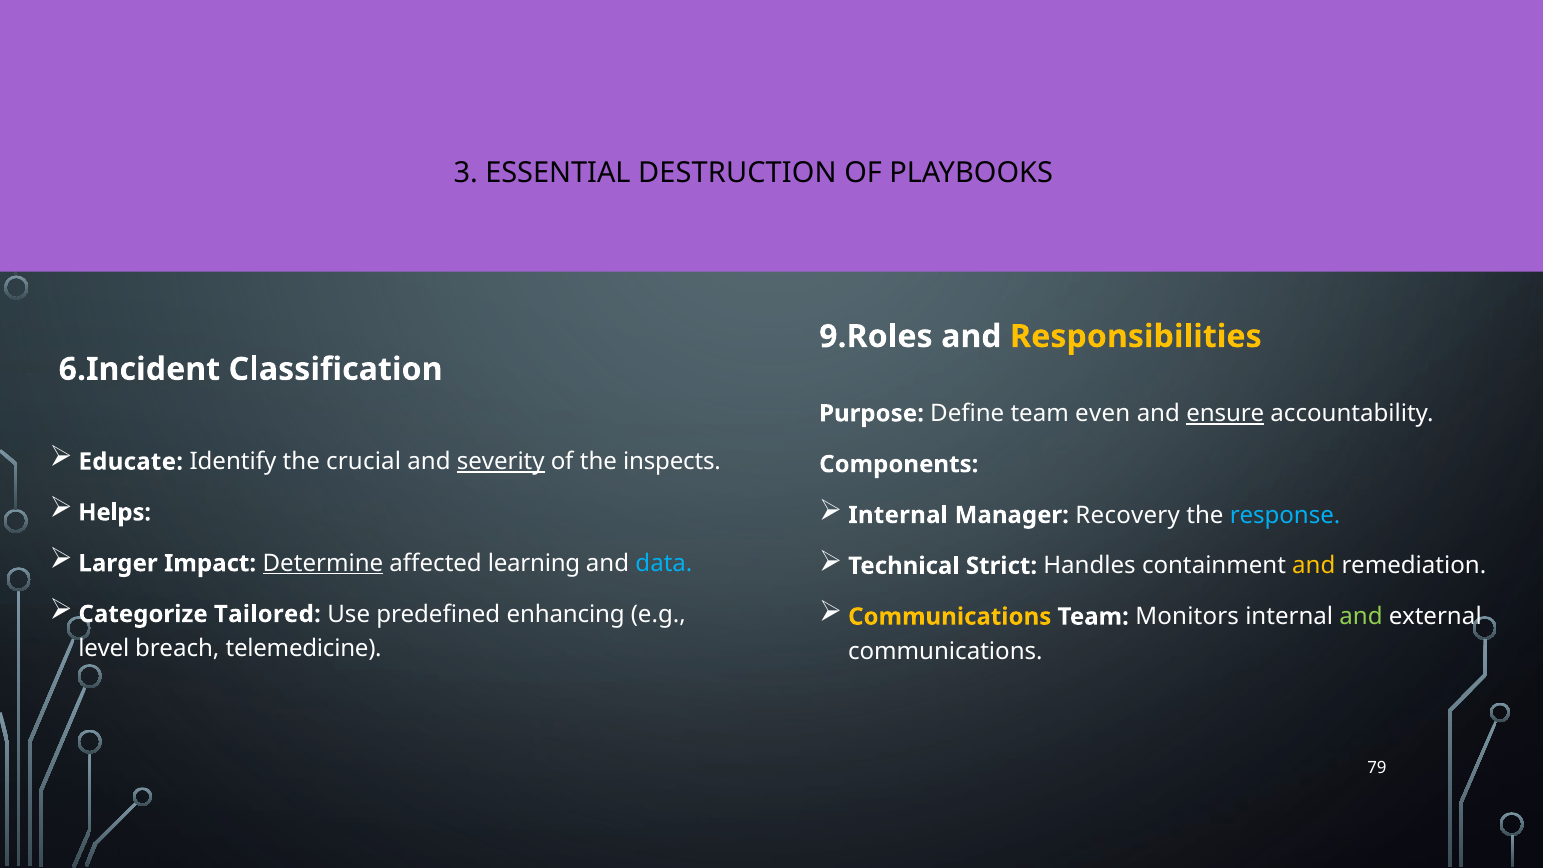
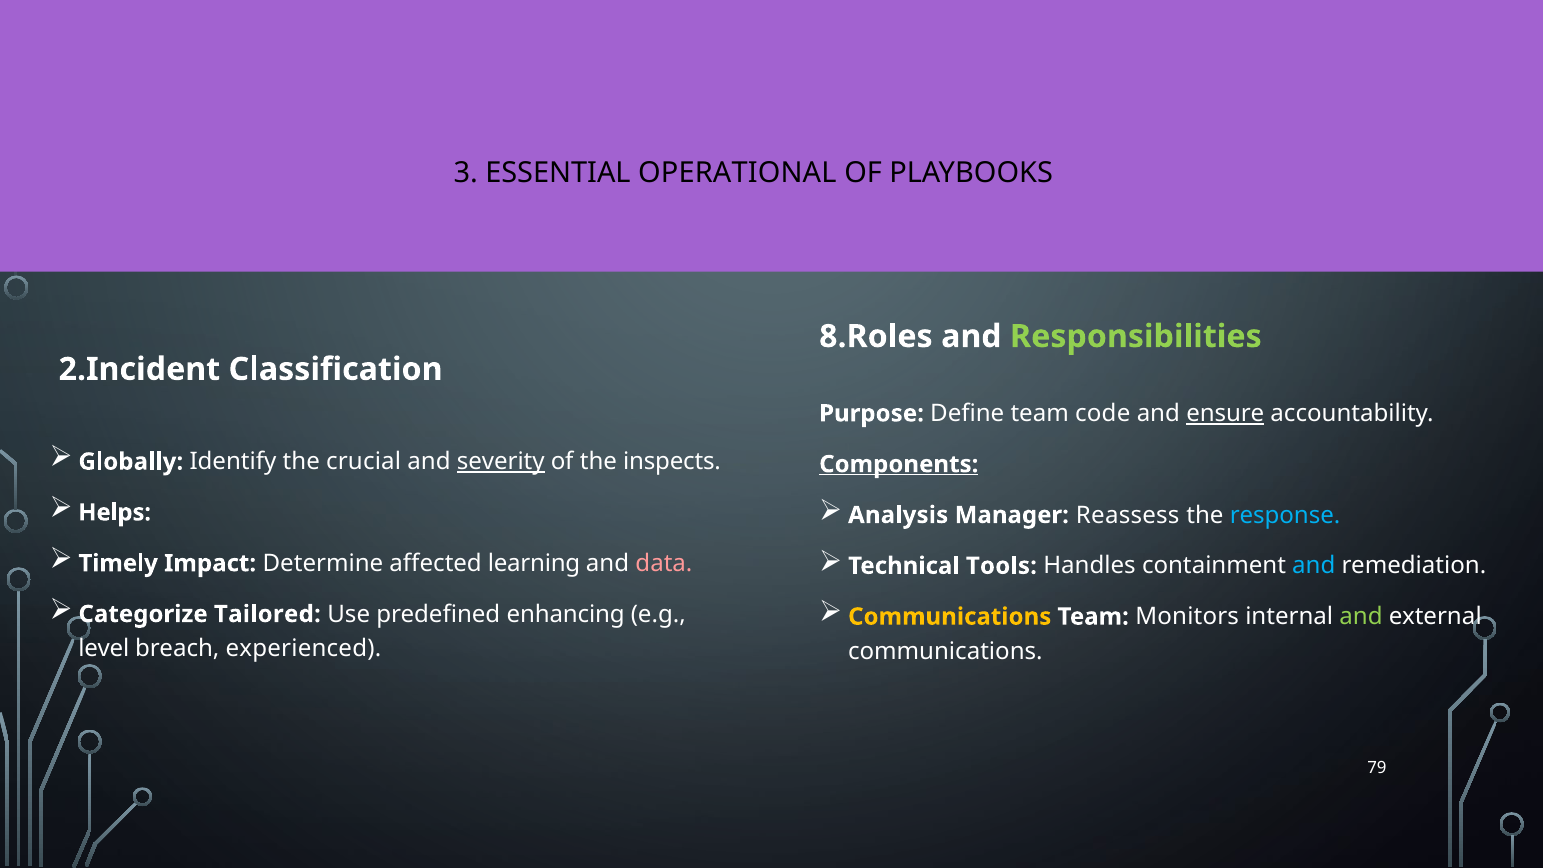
DESTRUCTION: DESTRUCTION -> OPERATIONAL (737, 173)
9.Roles: 9.Roles -> 8.Roles (876, 336)
Responsibilities colour: yellow -> light green (1136, 336)
6.Incident: 6.Incident -> 2.Incident (139, 369)
even: even -> code (1103, 413)
Educate: Educate -> Globally (131, 462)
Components underline: none -> present (899, 464)
Internal: Internal -> Analysis (898, 515)
Recovery: Recovery -> Reassess (1128, 515)
Larger: Larger -> Timely (118, 563)
Determine underline: present -> none (323, 563)
data colour: light blue -> pink (664, 563)
Strict: Strict -> Tools (1001, 566)
and colour: yellow -> light blue (1314, 566)
telemedicine: telemedicine -> experienced (303, 649)
